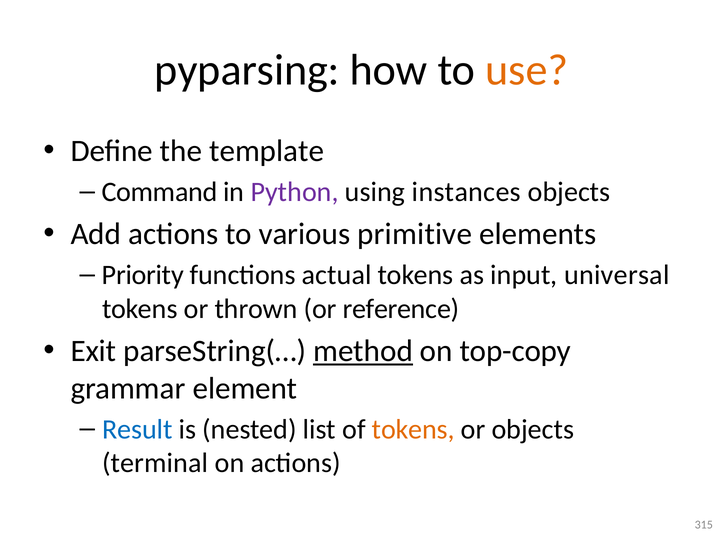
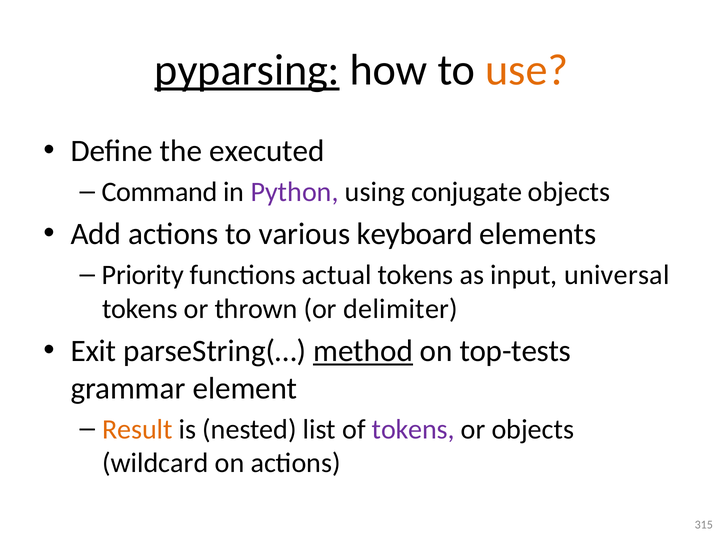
pyparsing underline: none -> present (247, 70)
template: template -> executed (267, 151)
instances: instances -> conjugate (467, 192)
primitive: primitive -> keyboard (415, 234)
reference: reference -> delimiter (401, 309)
top-copy: top-copy -> top-tests (515, 351)
Result colour: blue -> orange (137, 430)
tokens colour: orange -> purple (413, 430)
terminal: terminal -> wildcard (155, 463)
